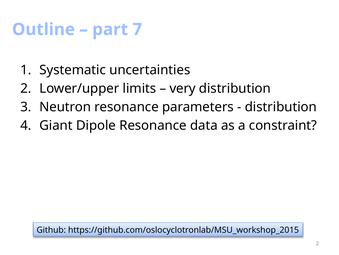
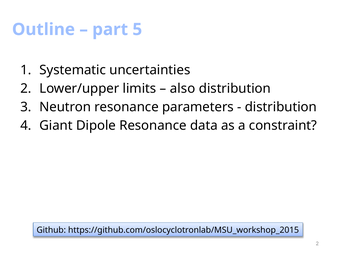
7: 7 -> 5 (137, 29)
very: very -> also (183, 88)
